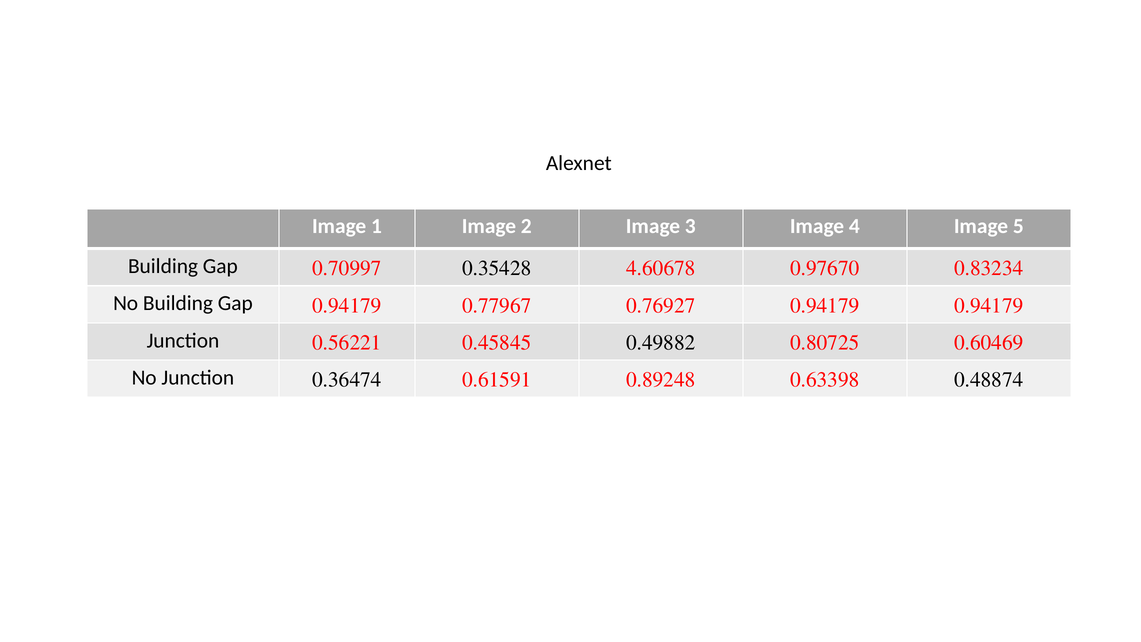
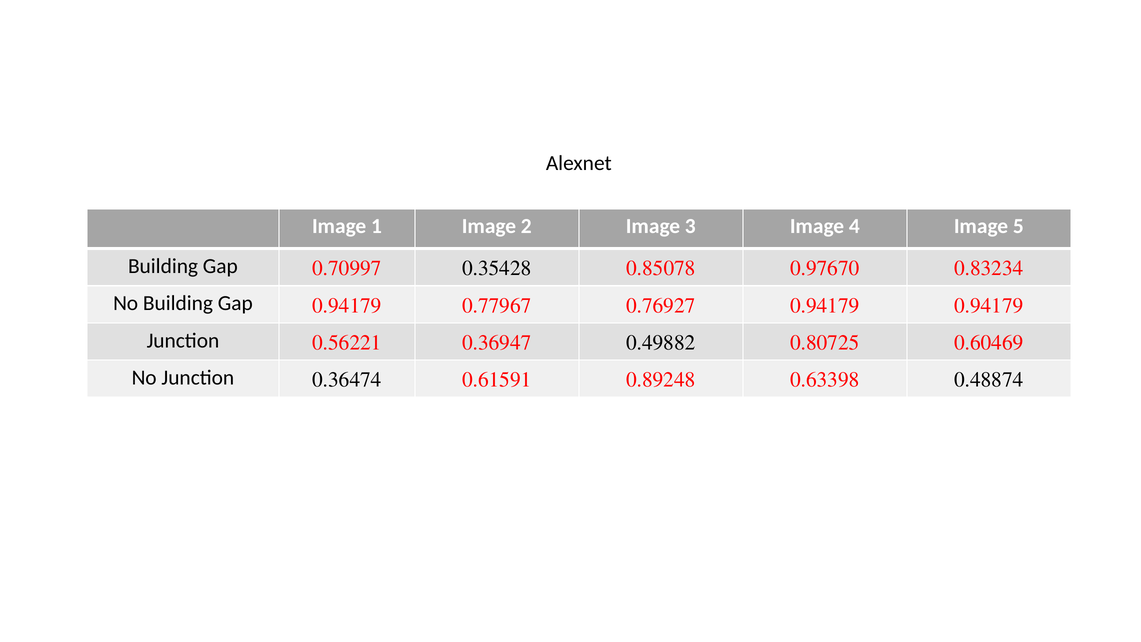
4.60678: 4.60678 -> 0.85078 (661, 268)
0.45845: 0.45845 -> 0.36947 (497, 343)
